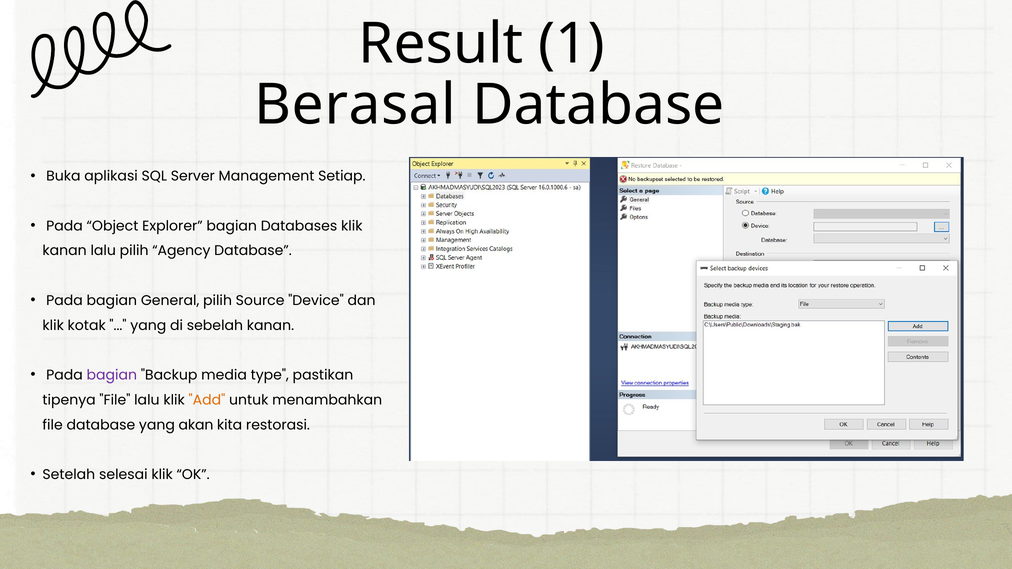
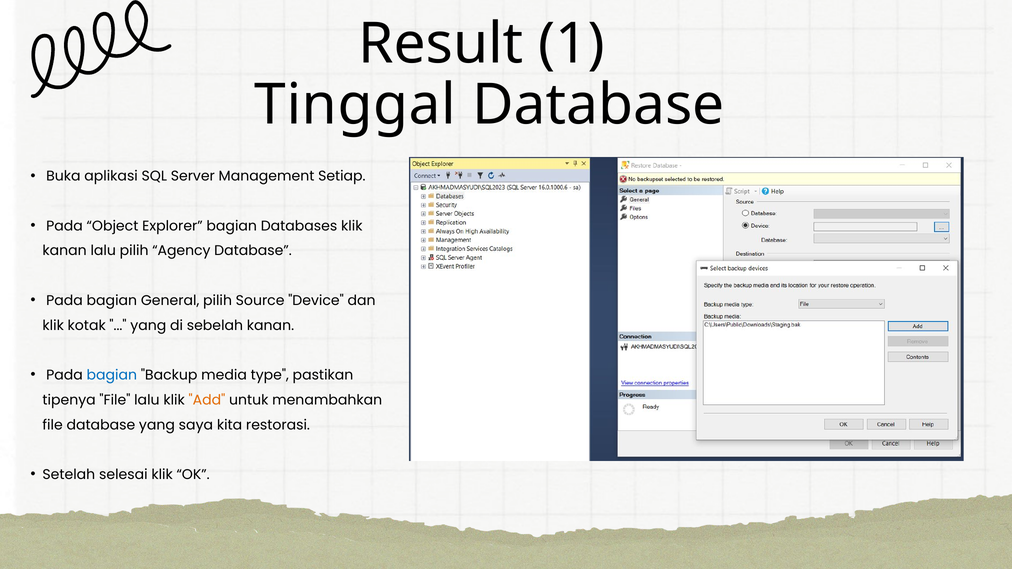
Berasal: Berasal -> Tinggal (355, 105)
bagian colour: purple -> blue (112, 375)
akan: akan -> saya (196, 425)
